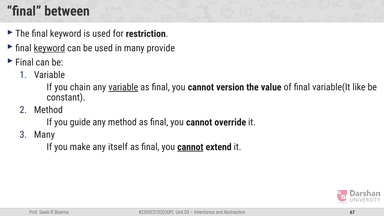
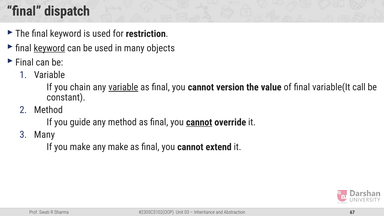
between: between -> dispatch (67, 11)
provide: provide -> objects (161, 48)
like: like -> call (359, 87)
cannot underline: none -> present (199, 122)
any itself: itself -> make (118, 147)
cannot underline: present -> none (190, 147)
